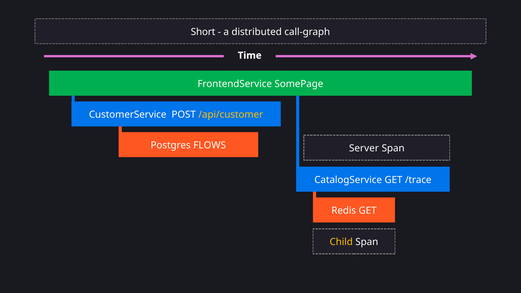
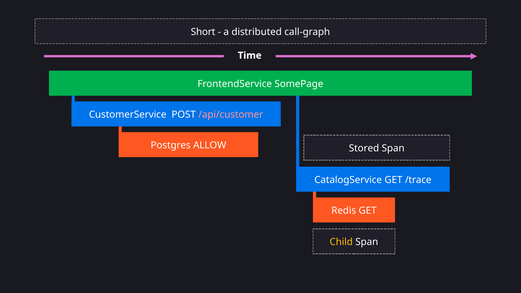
/api/customer colour: yellow -> pink (231, 115)
FLOWS: FLOWS -> ALLOW (210, 145)
Server: Server -> Stored (364, 148)
